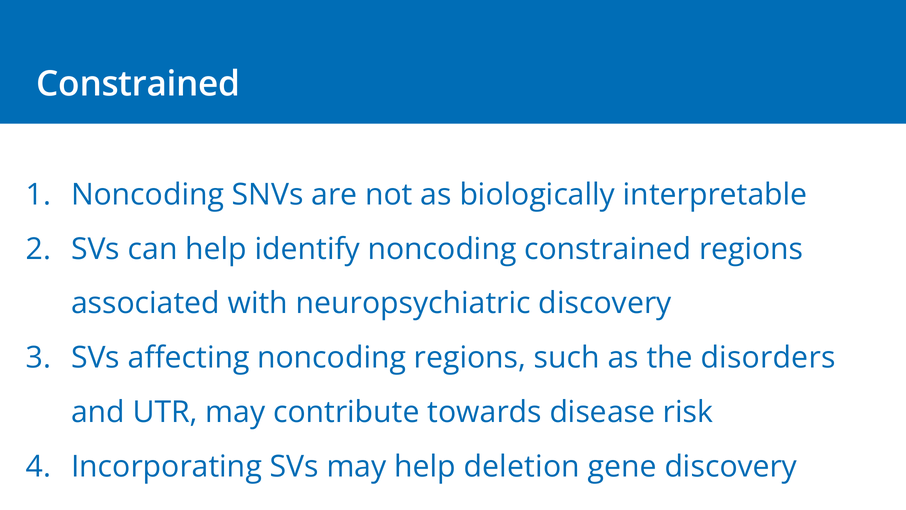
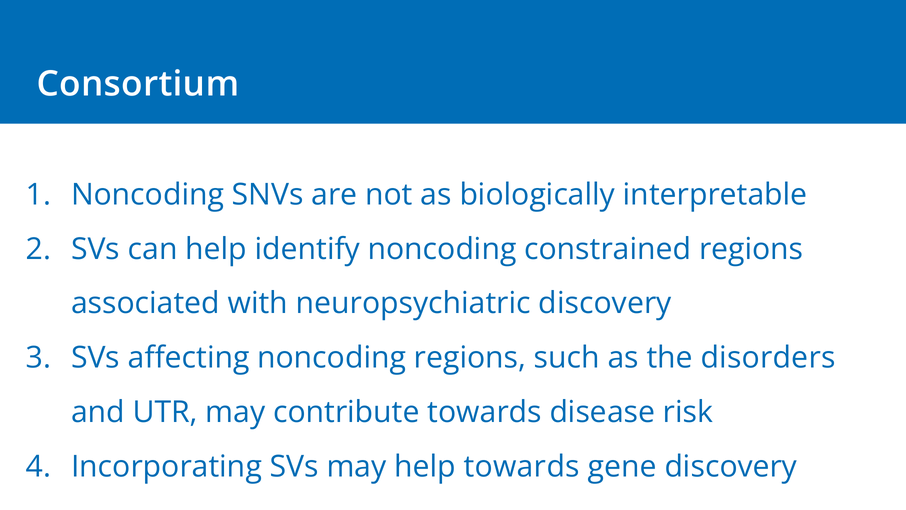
Constrained: Constrained -> Consortium (138, 84)
help deletion: deletion -> towards (522, 466)
